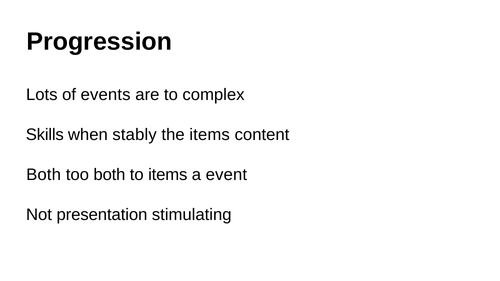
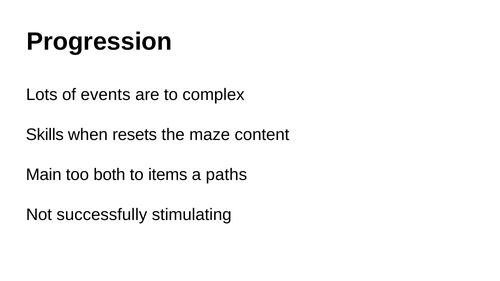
stably: stably -> resets (135, 135)
the items: items -> maze (210, 135)
Both: Both -> Main (44, 175)
event: event -> paths (226, 175)
presentation: presentation -> successfully (102, 215)
